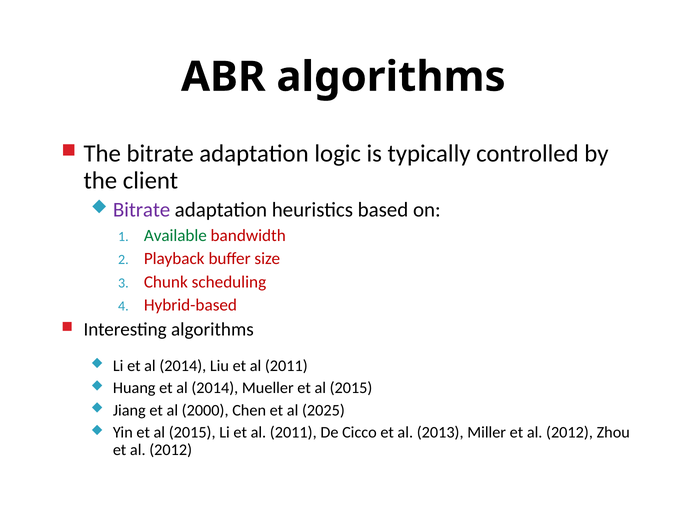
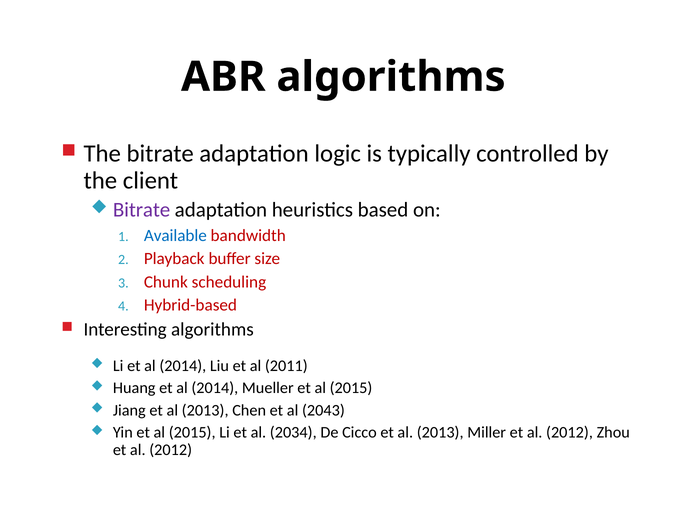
Available colour: green -> blue (175, 236)
Jiang et al 2000: 2000 -> 2013 (205, 410)
2025: 2025 -> 2043 (323, 410)
Li et al 2011: 2011 -> 2034 (293, 433)
